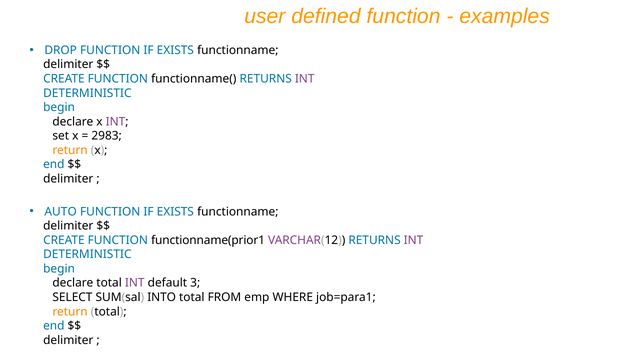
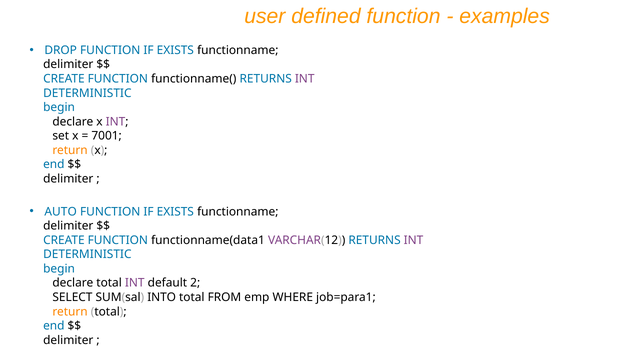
2983: 2983 -> 7001 (107, 136)
functionname(prior1: functionname(prior1 -> functionname(data1 (208, 240)
3: 3 -> 2 (195, 283)
